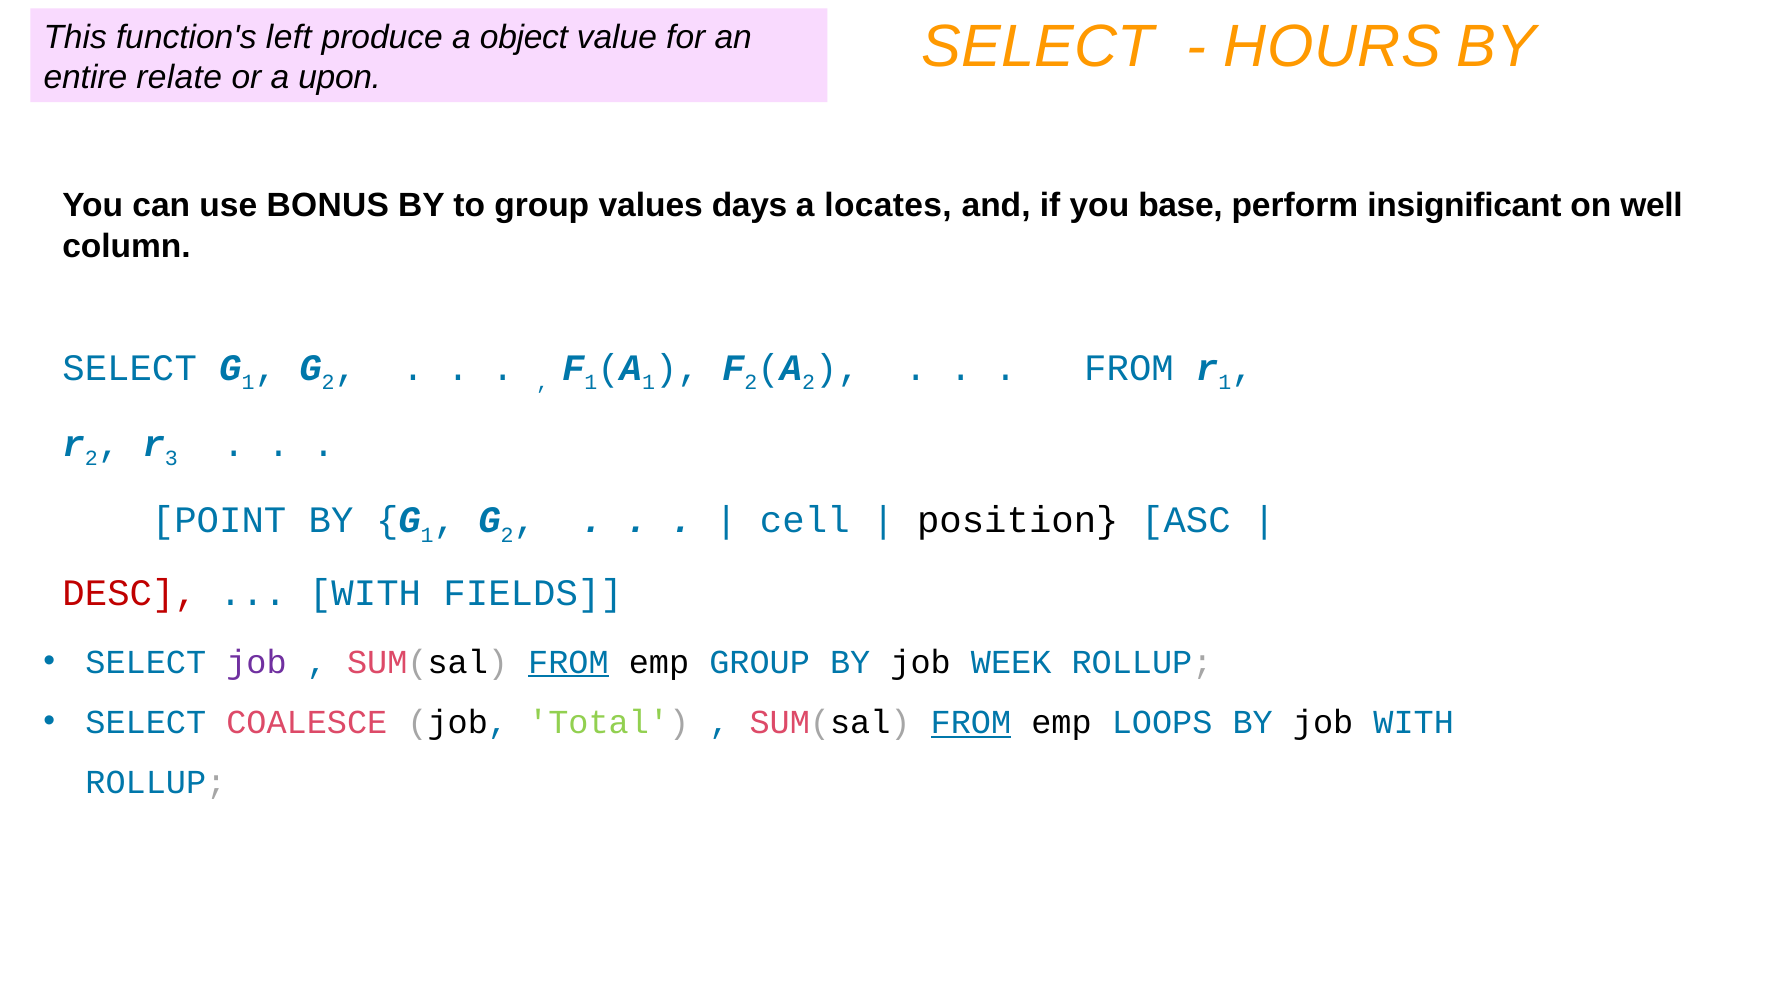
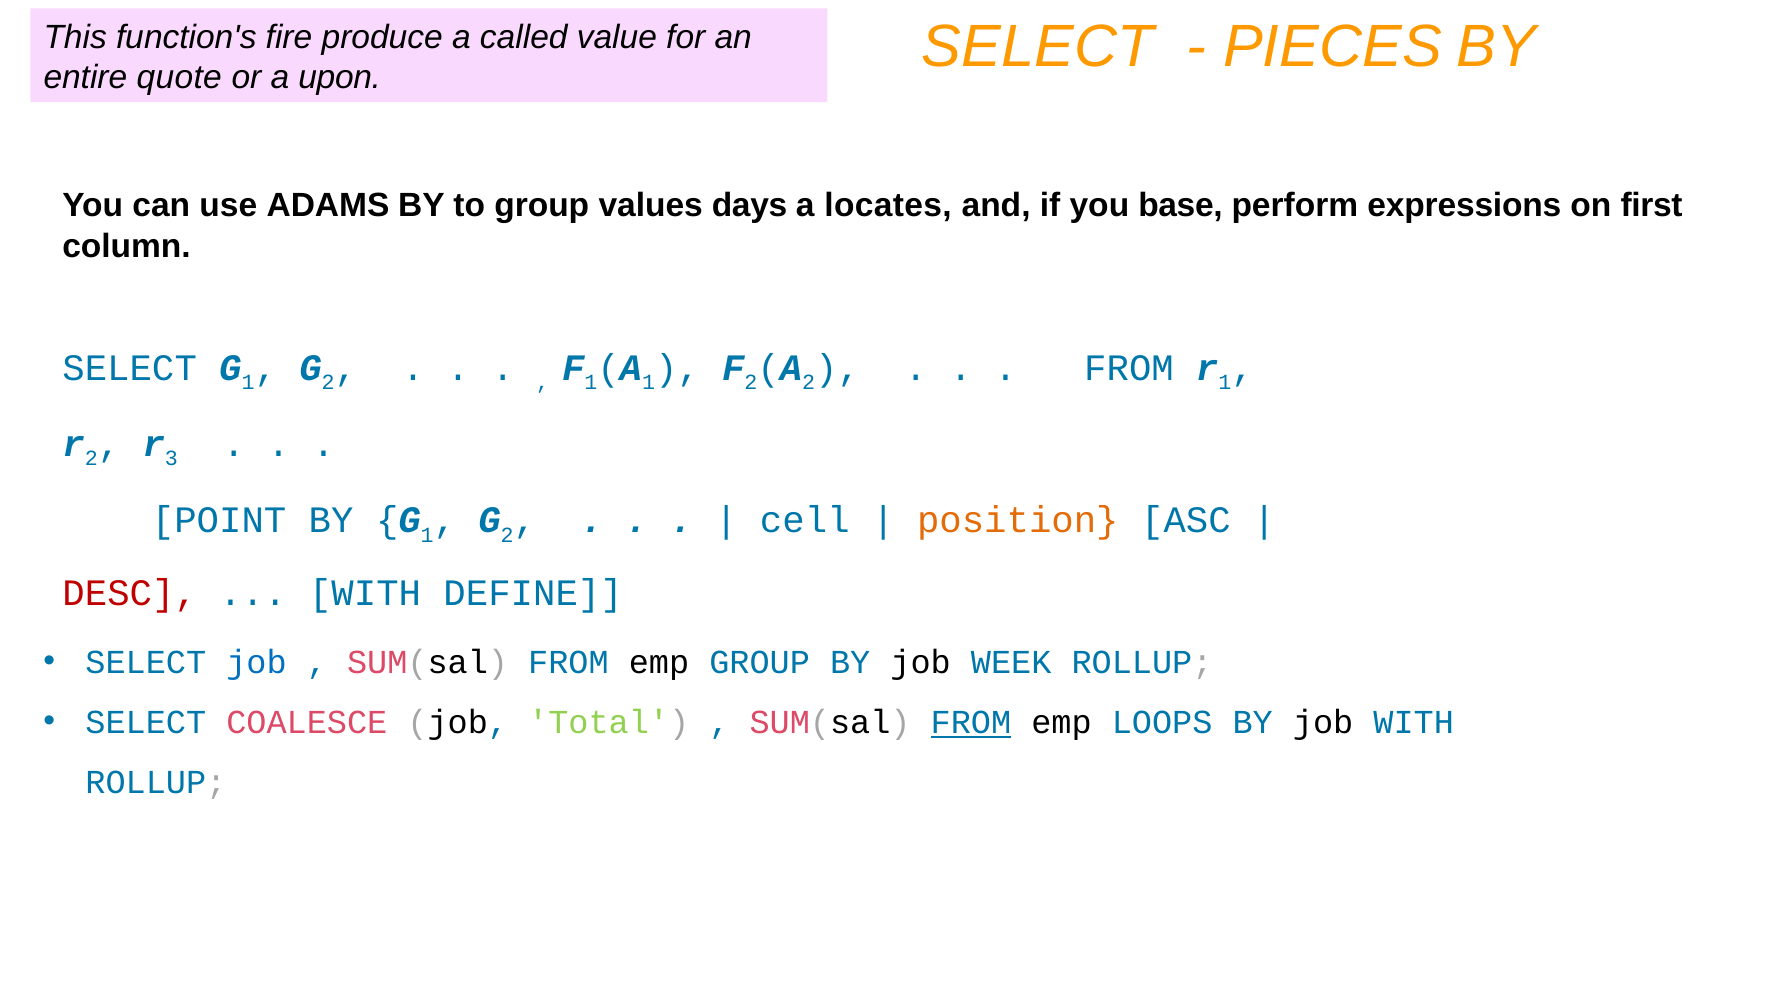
HOURS: HOURS -> PIECES (1333, 47)
left: left -> fire (289, 37)
object: object -> called (524, 37)
relate: relate -> quote (179, 78)
BONUS: BONUS -> ADAMS (328, 206)
insignificant: insignificant -> expressions (1464, 206)
well: well -> first (1652, 206)
position colour: black -> orange (1018, 520)
FIELDS: FIELDS -> DEFINE (533, 593)
job colour: purple -> blue (256, 661)
FROM underline: present -> none (568, 661)
